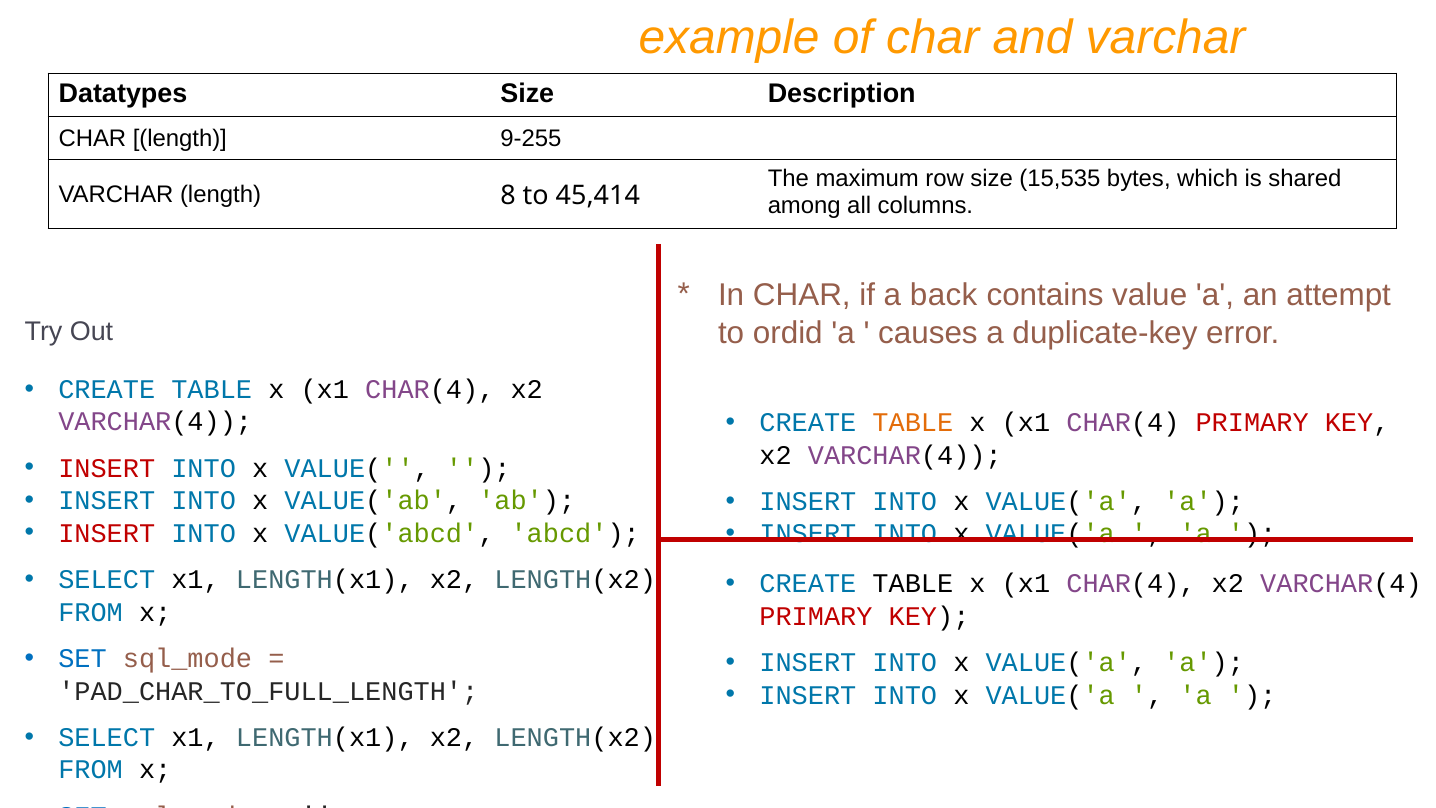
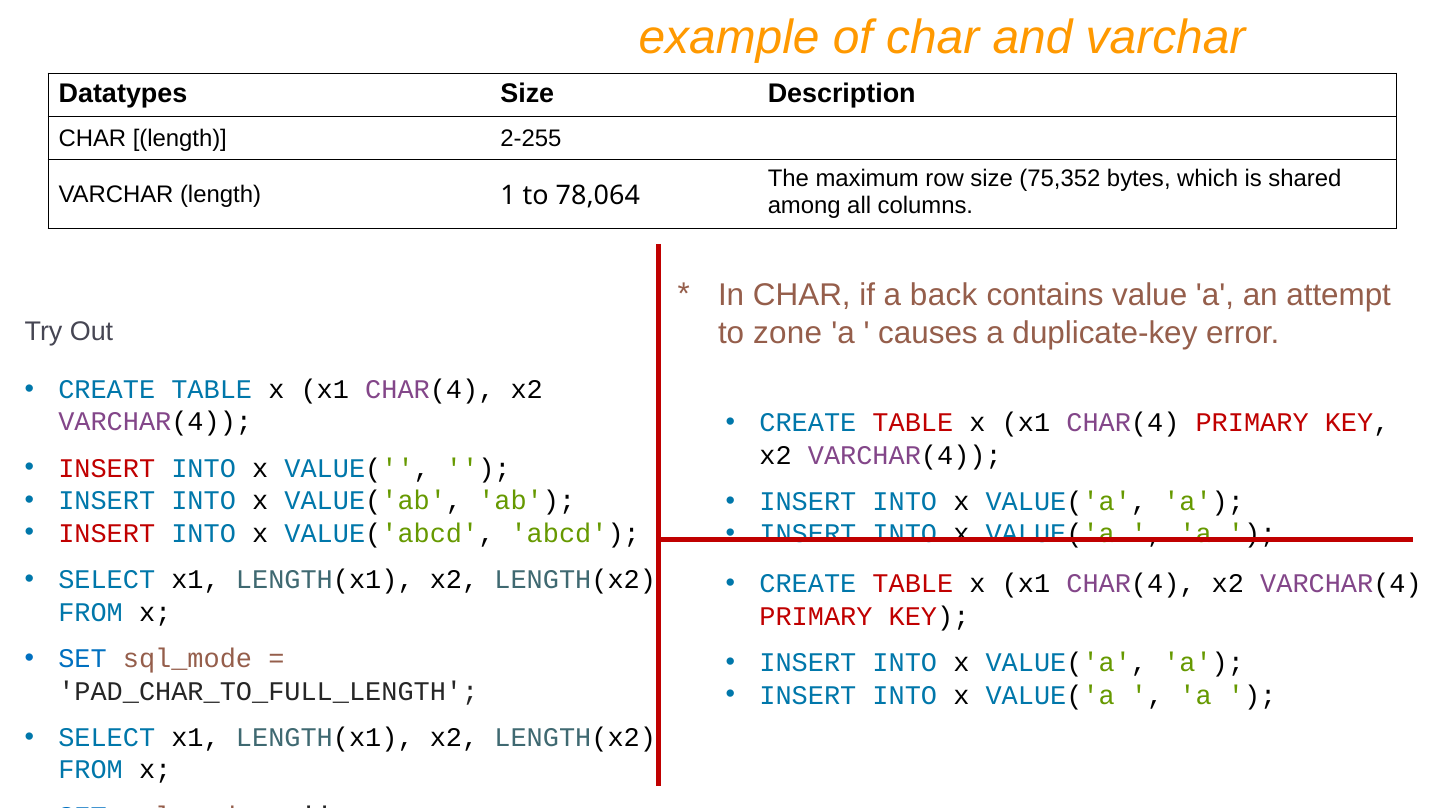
9-255: 9-255 -> 2-255 (531, 138)
15,535: 15,535 -> 75,352 (1060, 179)
8: 8 -> 1 (508, 195)
45,414: 45,414 -> 78,064 (598, 195)
ordid: ordid -> zone (788, 333)
TABLE colour: orange -> red (913, 423)
TABLE colour: black -> red (913, 584)
